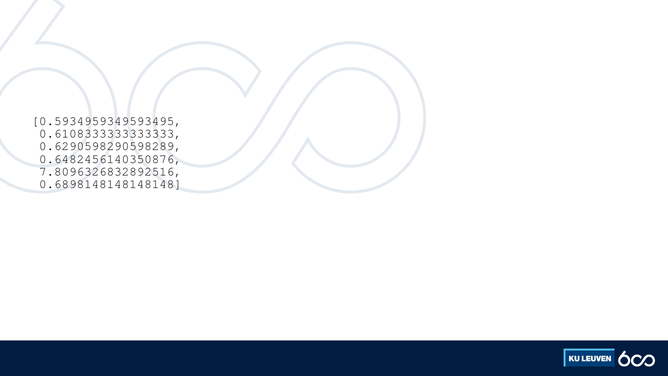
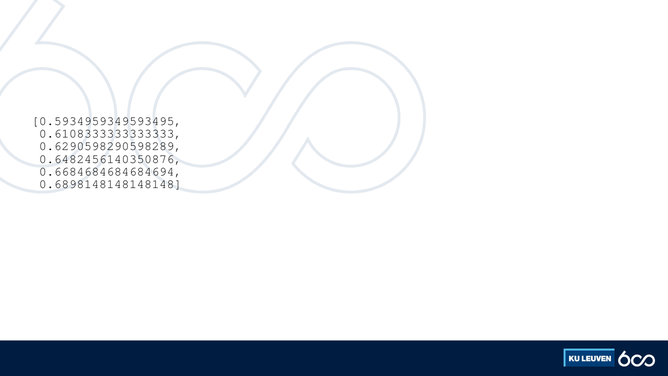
7.8096326832892516: 7.8096326832892516 -> 0.6684684684684694 (110, 171)
